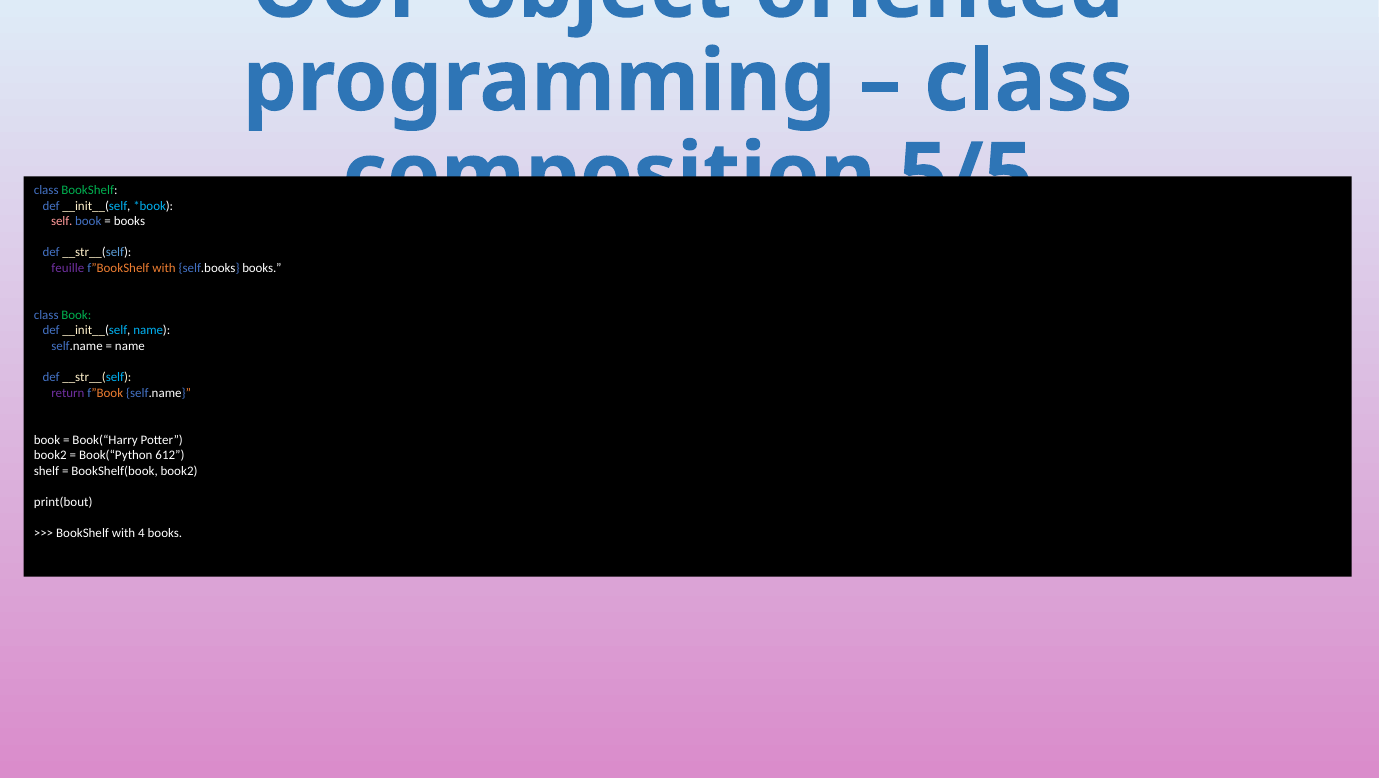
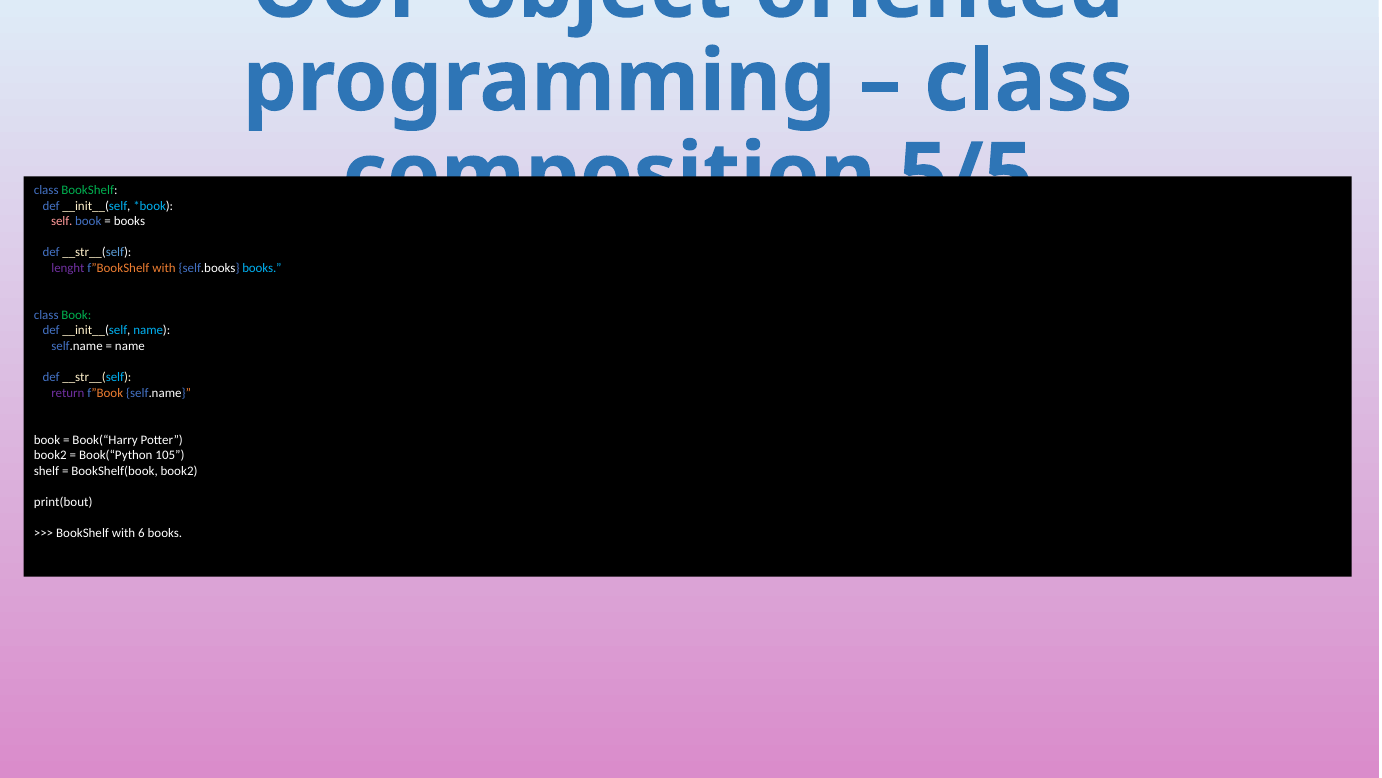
feuille: feuille -> lenght (68, 268)
books colour: white -> light blue (262, 268)
612: 612 -> 105 (170, 455)
4: 4 -> 6 (141, 533)
